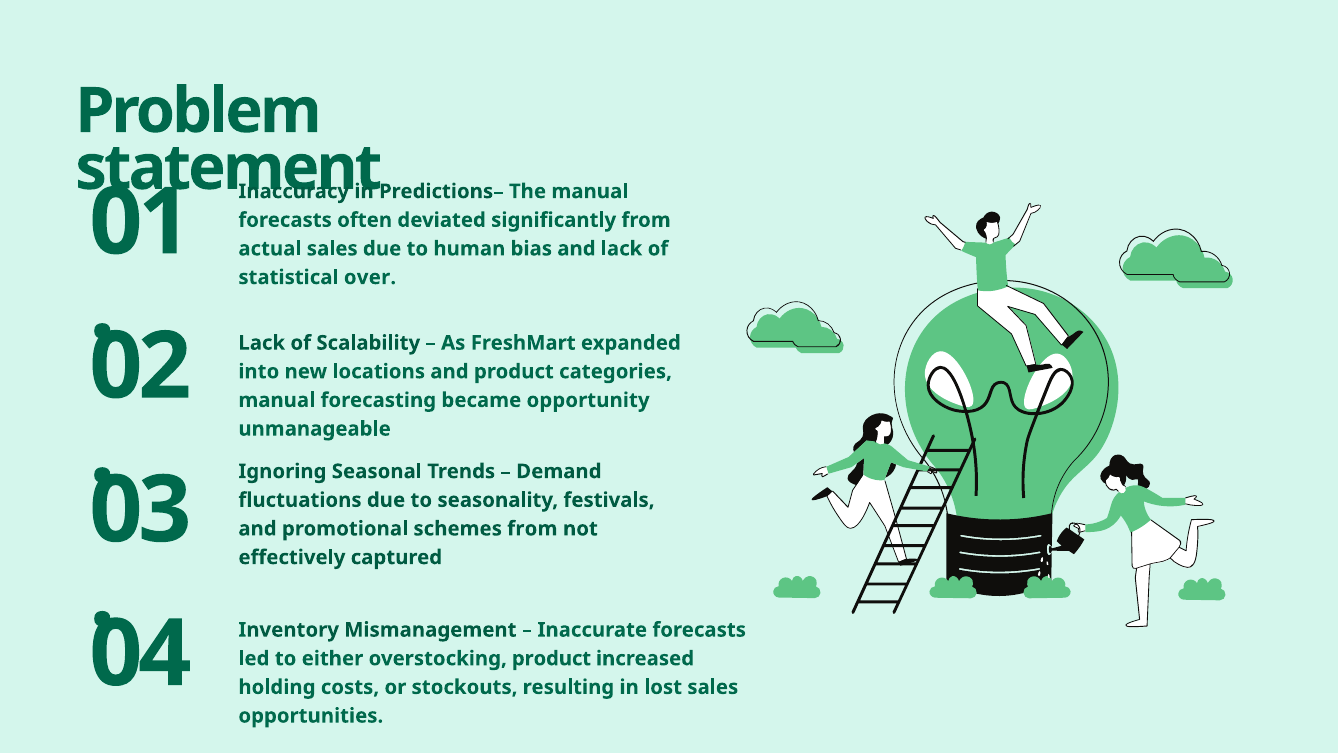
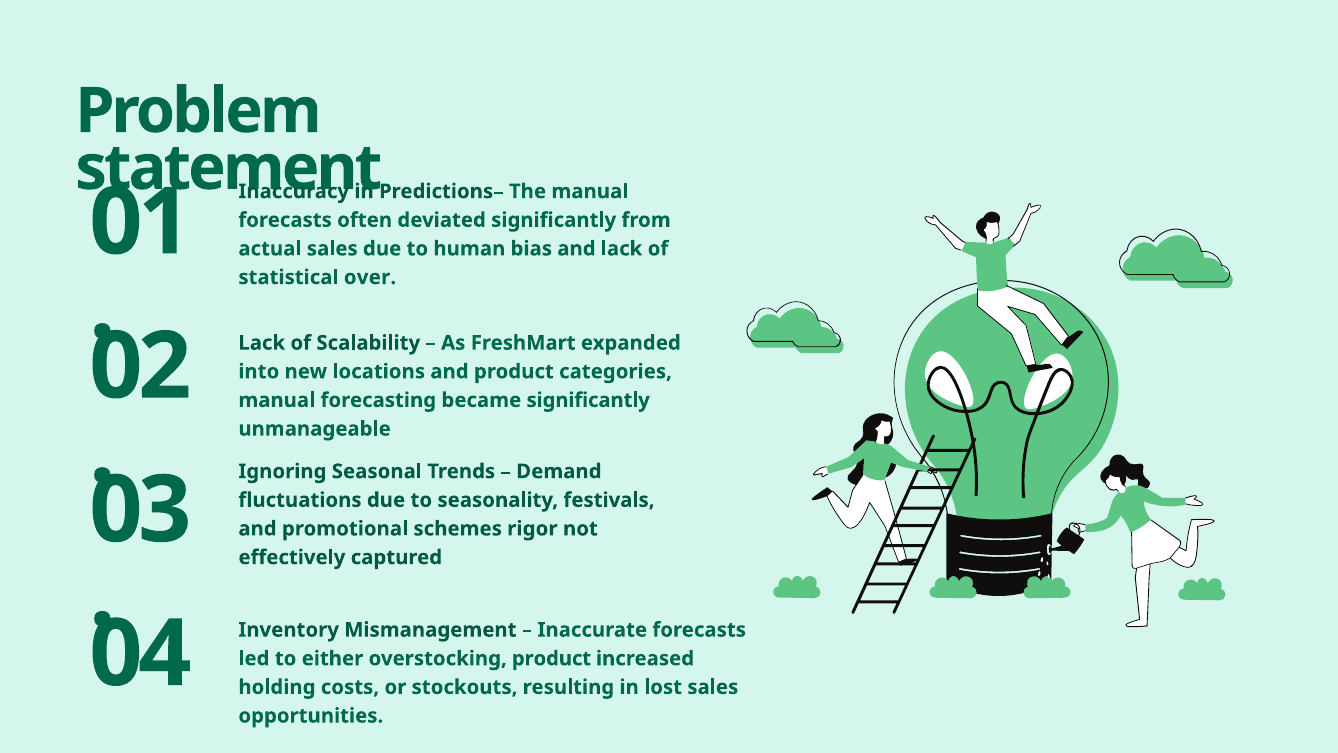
became opportunity: opportunity -> significantly (588, 400)
schemes from: from -> rigor (532, 528)
